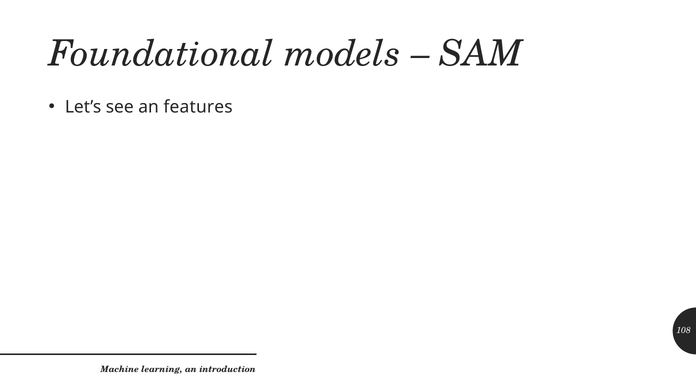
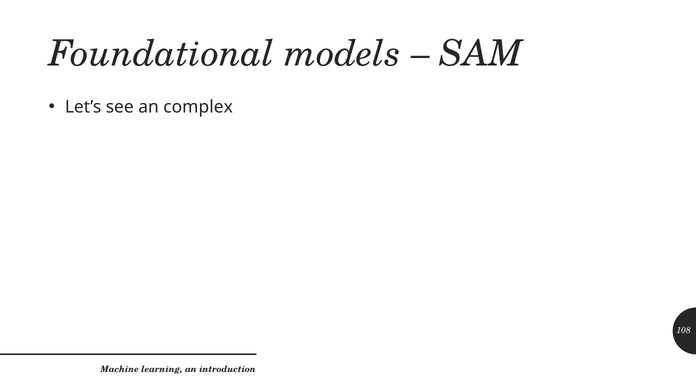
features: features -> complex (198, 107)
